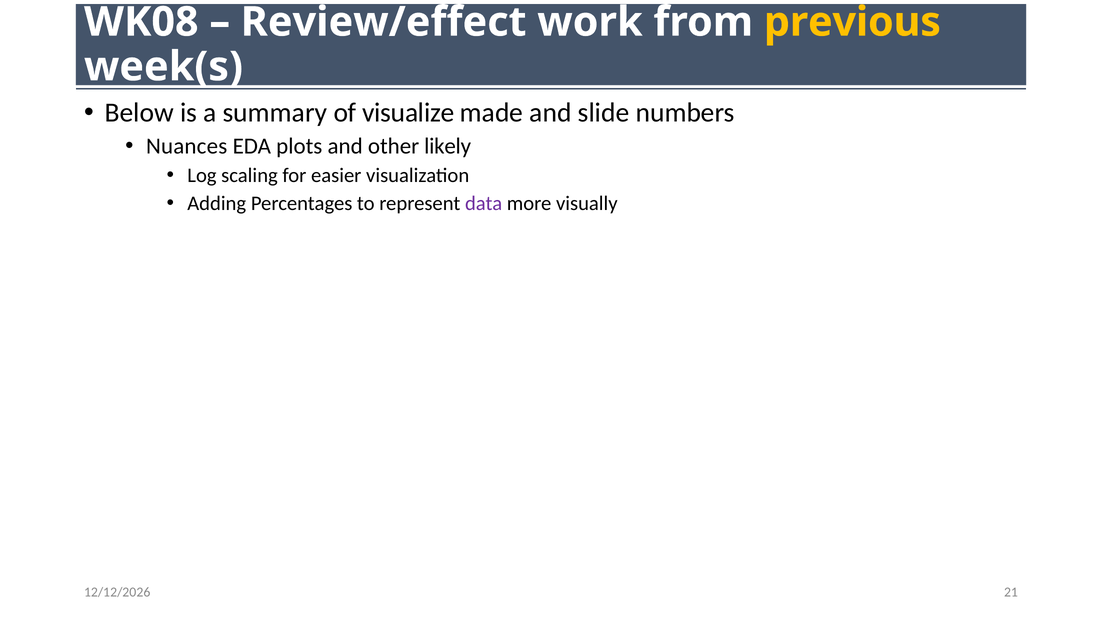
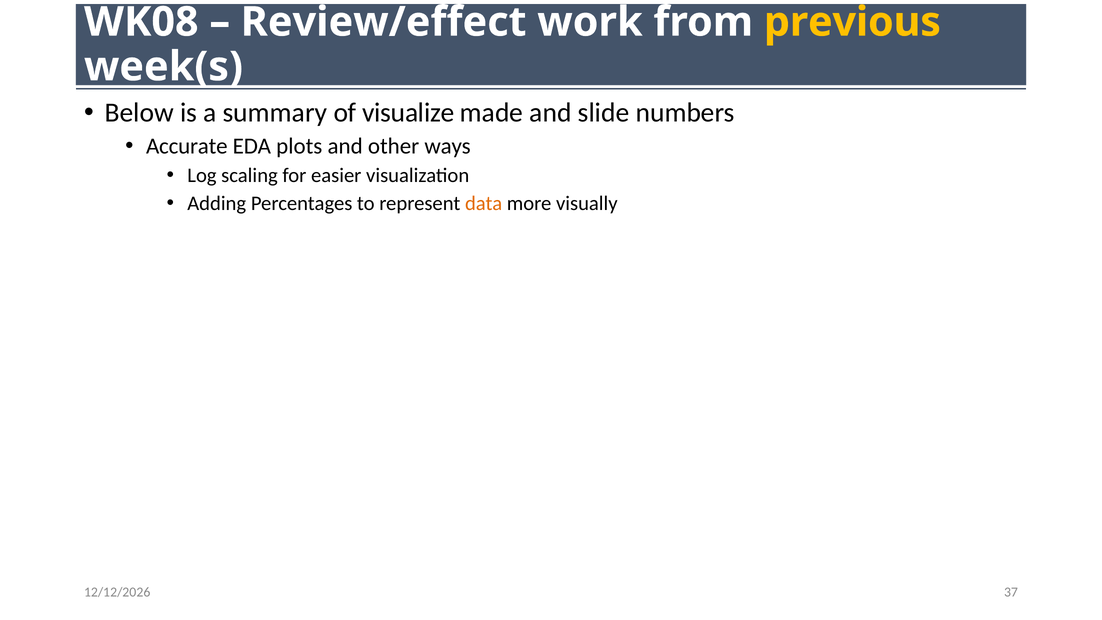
Nuances: Nuances -> Accurate (187, 146)
likely: likely -> ways (448, 146)
data colour: purple -> orange (484, 203)
21: 21 -> 37 (1011, 592)
